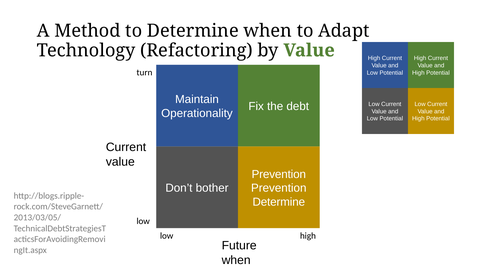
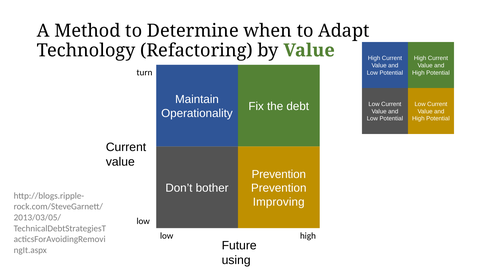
Determine: Determine -> Improving (279, 202)
when: when -> using (236, 260)
